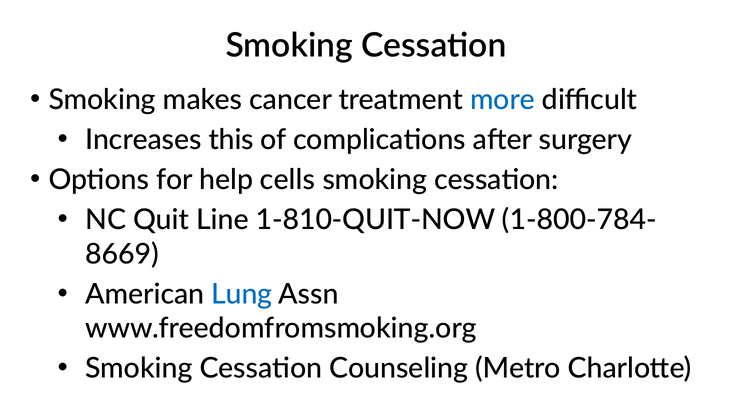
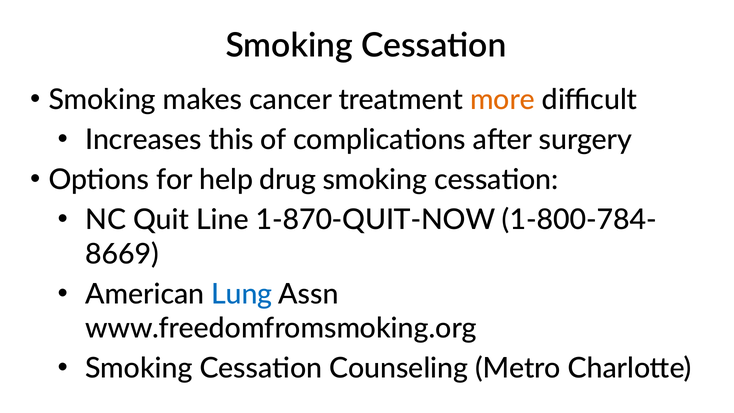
more colour: blue -> orange (502, 100)
cells: cells -> drug (288, 180)
1-810-QUIT-NOW: 1-810-QUIT-NOW -> 1-870-QUIT-NOW (376, 220)
